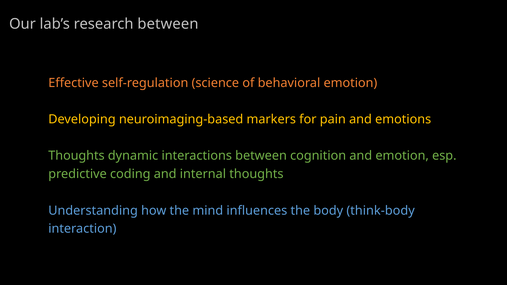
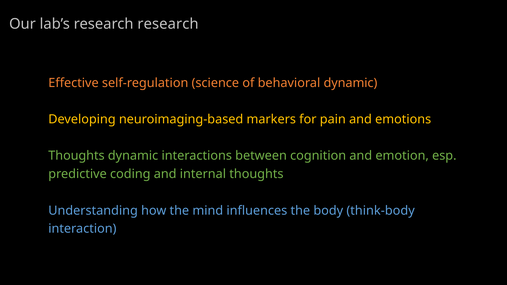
research between: between -> research (168, 24)
behavioral emotion: emotion -> dynamic (350, 83)
